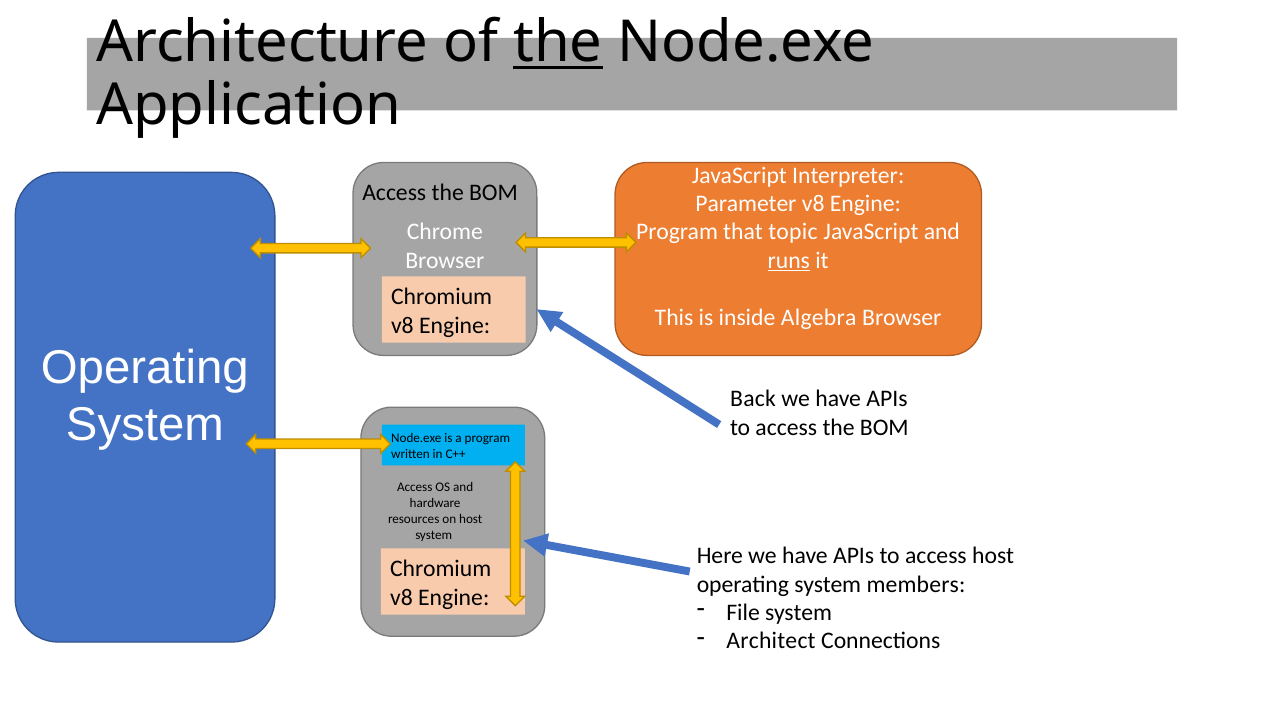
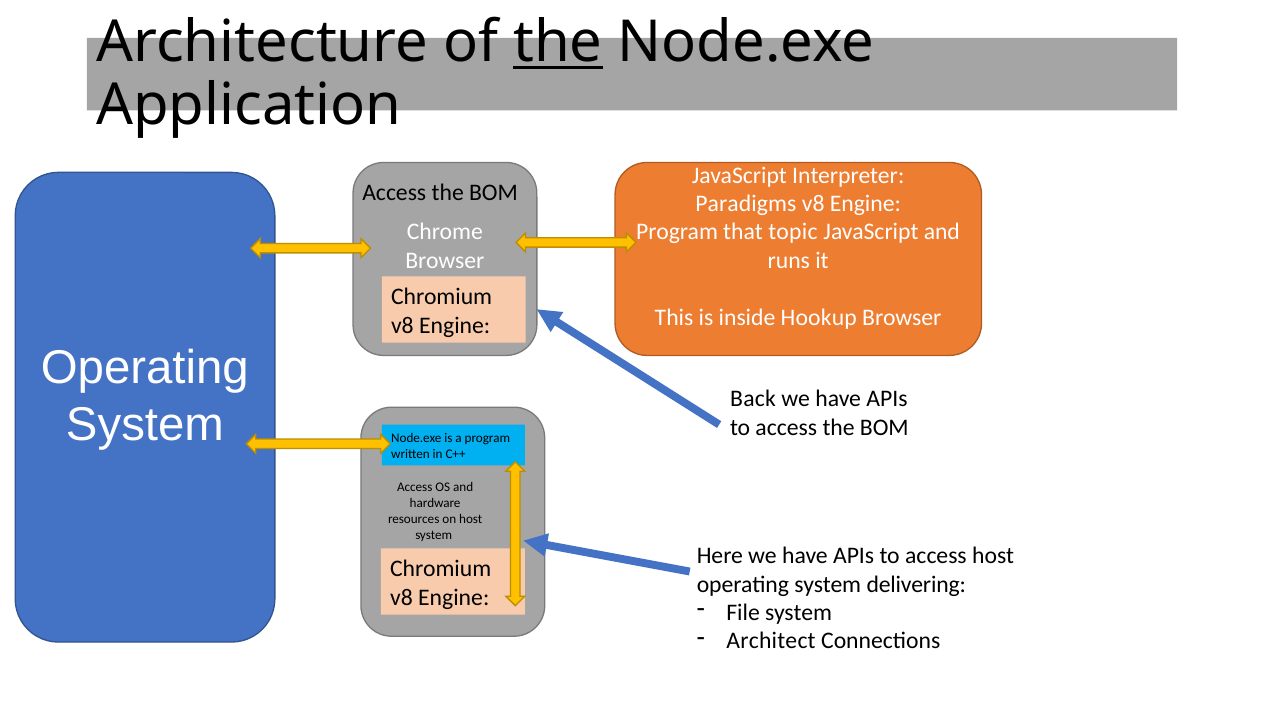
Parameter: Parameter -> Paradigms (746, 204)
runs underline: present -> none (789, 261)
Algebra: Algebra -> Hookup (819, 317)
members: members -> delivering (916, 584)
